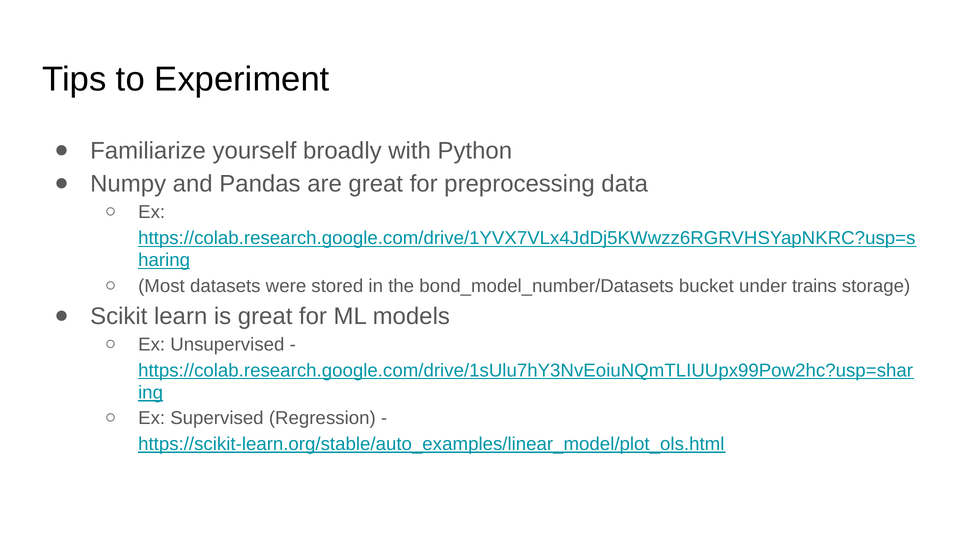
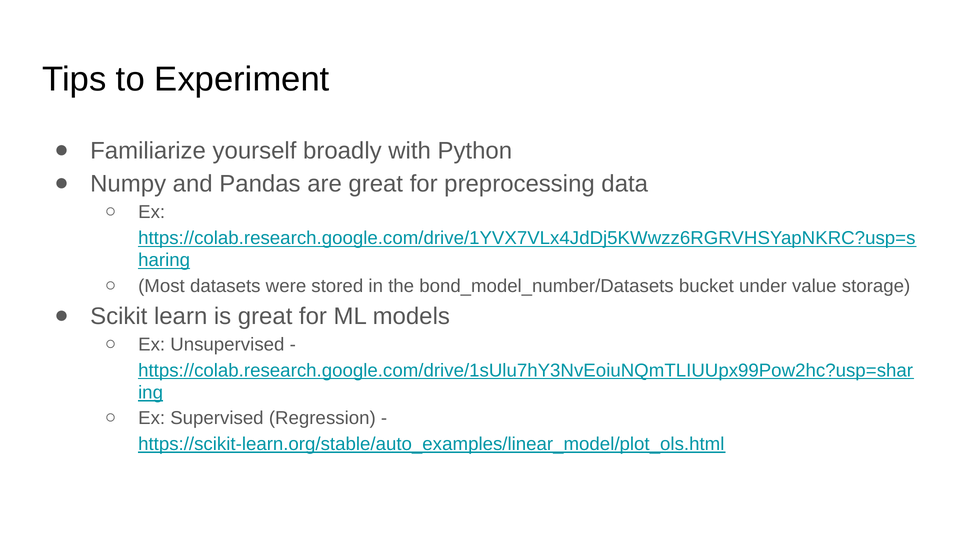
trains: trains -> value (814, 286)
